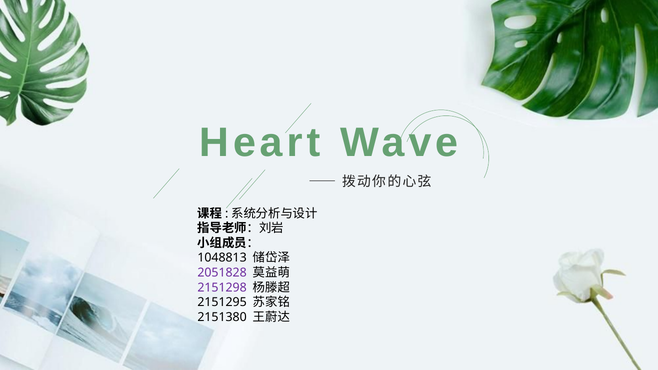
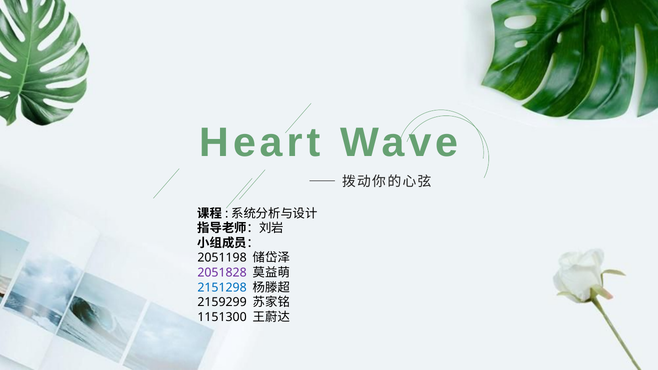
1048813: 1048813 -> 2051198 (222, 258)
2151298 colour: purple -> blue (222, 288)
2151295: 2151295 -> 2159299 (222, 302)
2151380: 2151380 -> 1151300 (222, 317)
